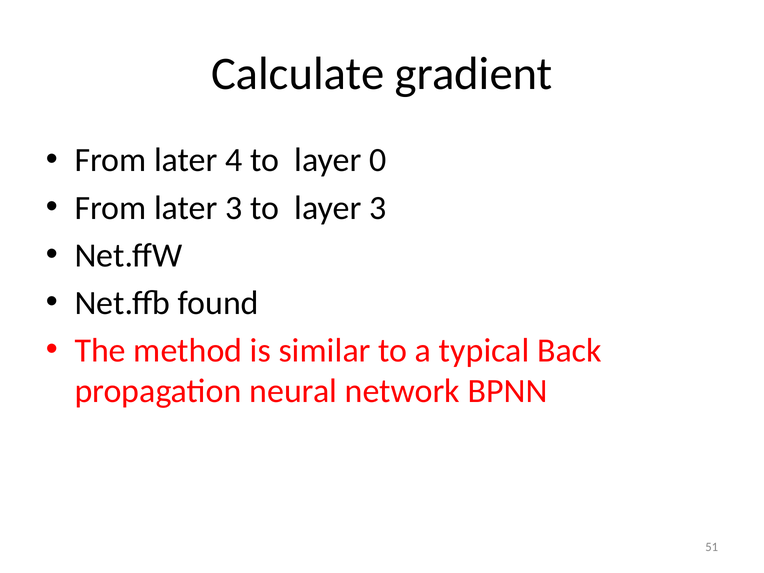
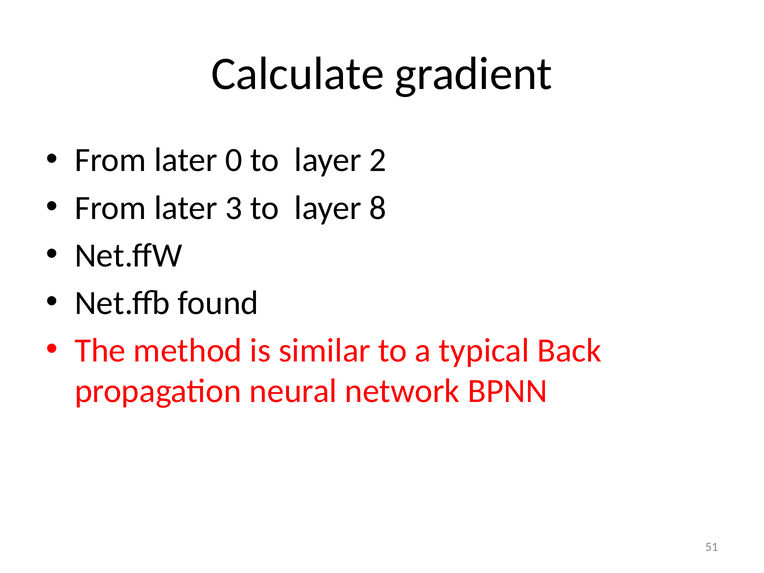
4: 4 -> 0 (234, 160)
0: 0 -> 2 (378, 160)
layer 3: 3 -> 8 (378, 208)
